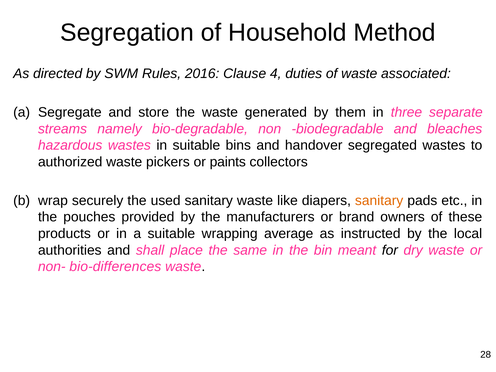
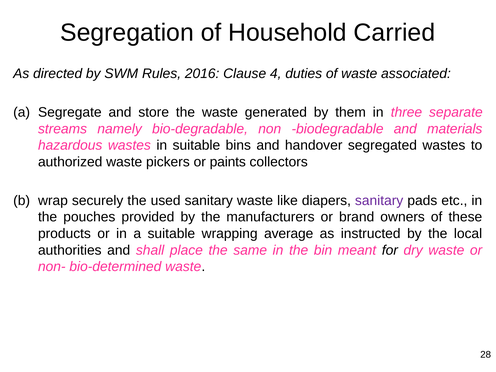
Method: Method -> Carried (394, 33)
bleaches: bleaches -> materials (455, 129)
sanitary colour: orange -> purple (379, 201)
bio-differences: bio-differences -> bio-determined (115, 267)
